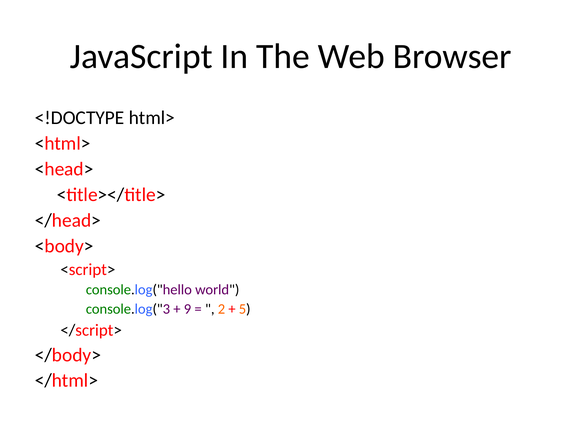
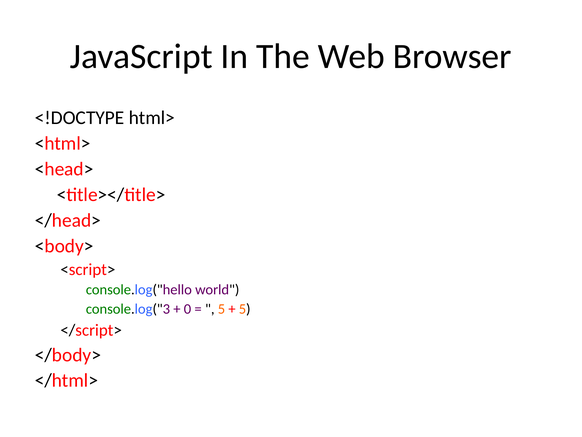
9: 9 -> 0 (188, 309)
2: 2 -> 5 (221, 309)
